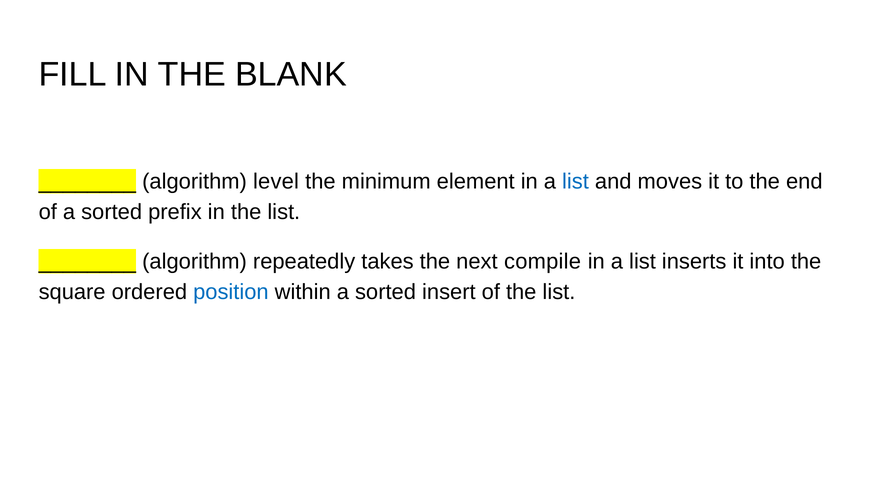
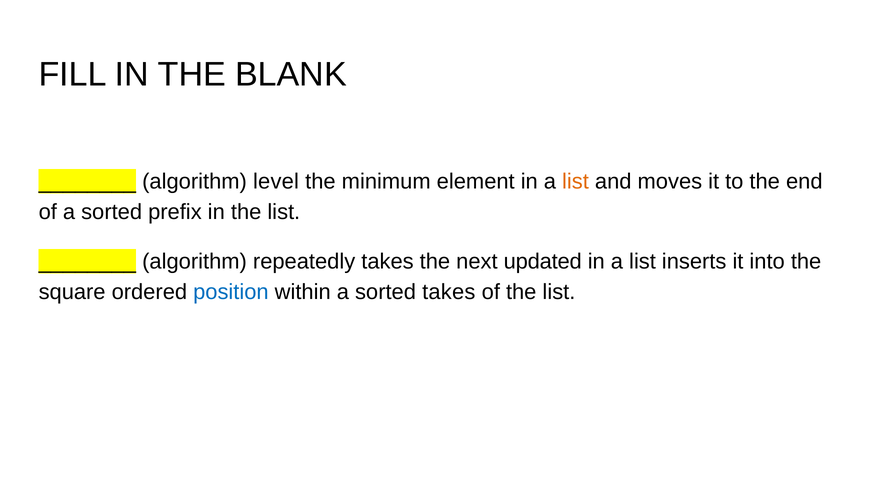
list colour: blue -> orange (575, 182)
compile: compile -> updated (543, 262)
sorted insert: insert -> takes (449, 292)
